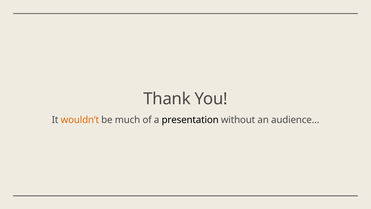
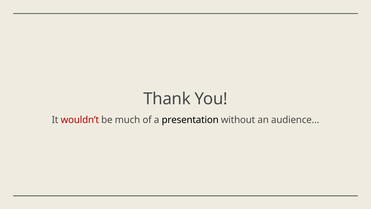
wouldn’t colour: orange -> red (80, 120)
